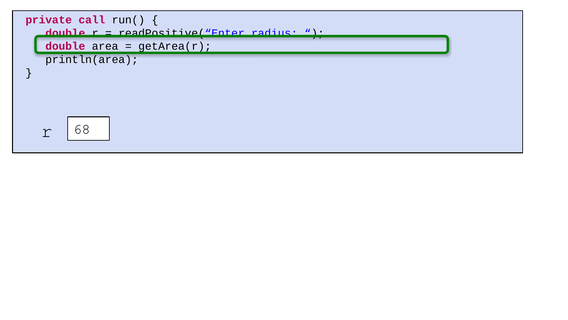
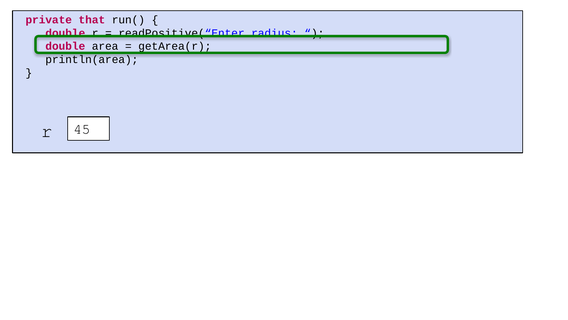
call: call -> that (92, 20)
68: 68 -> 45 (82, 129)
